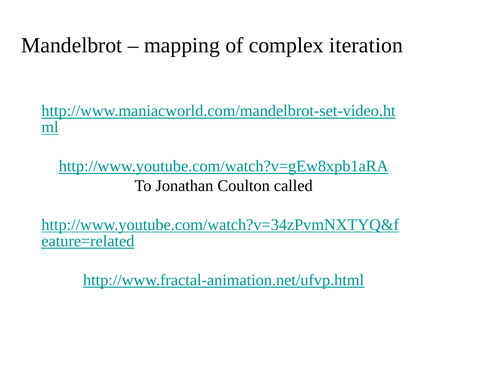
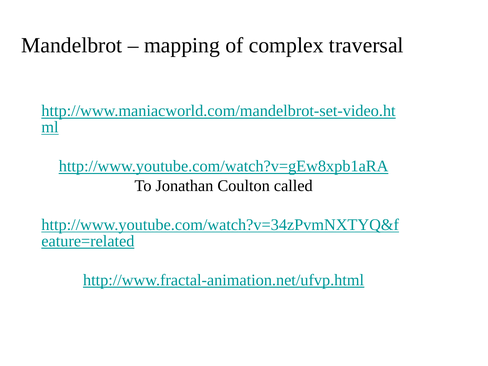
iteration: iteration -> traversal (366, 45)
